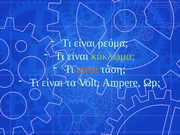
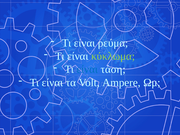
είναι colour: orange -> blue (87, 69)
